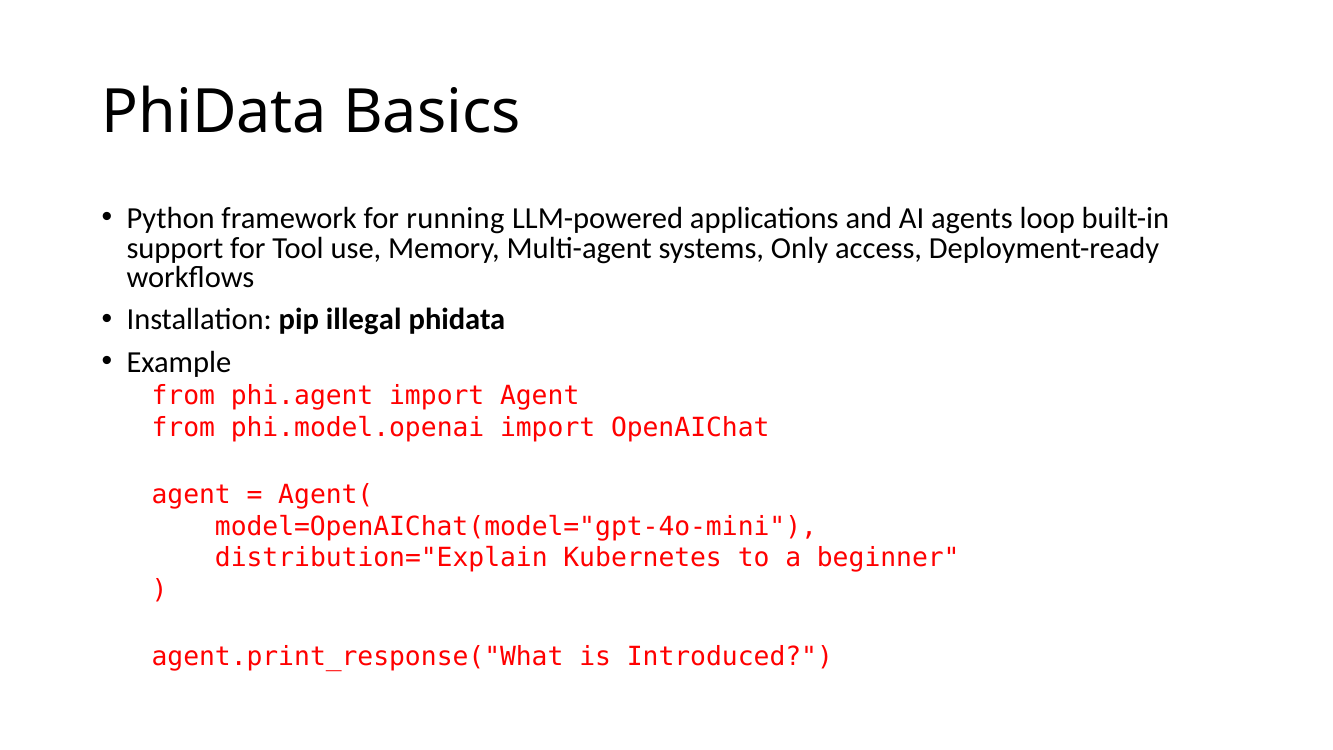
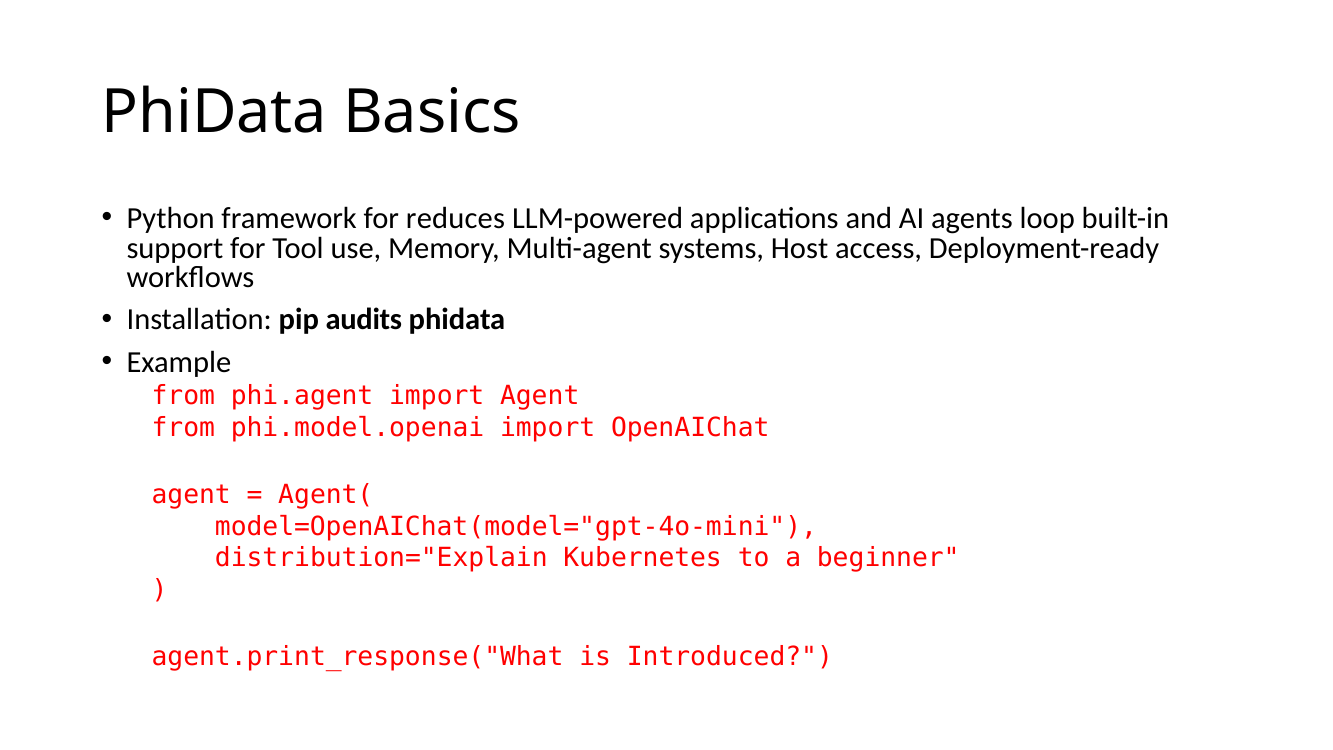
running: running -> reduces (455, 218)
Only: Only -> Host (800, 248)
illegal: illegal -> audits (364, 320)
